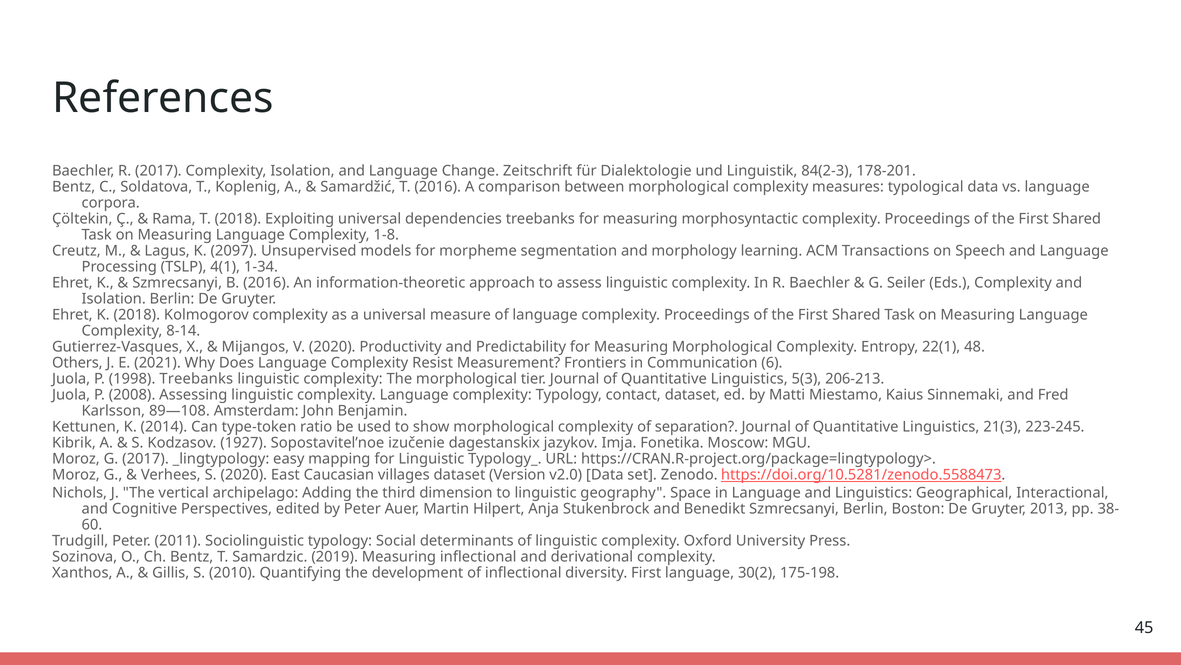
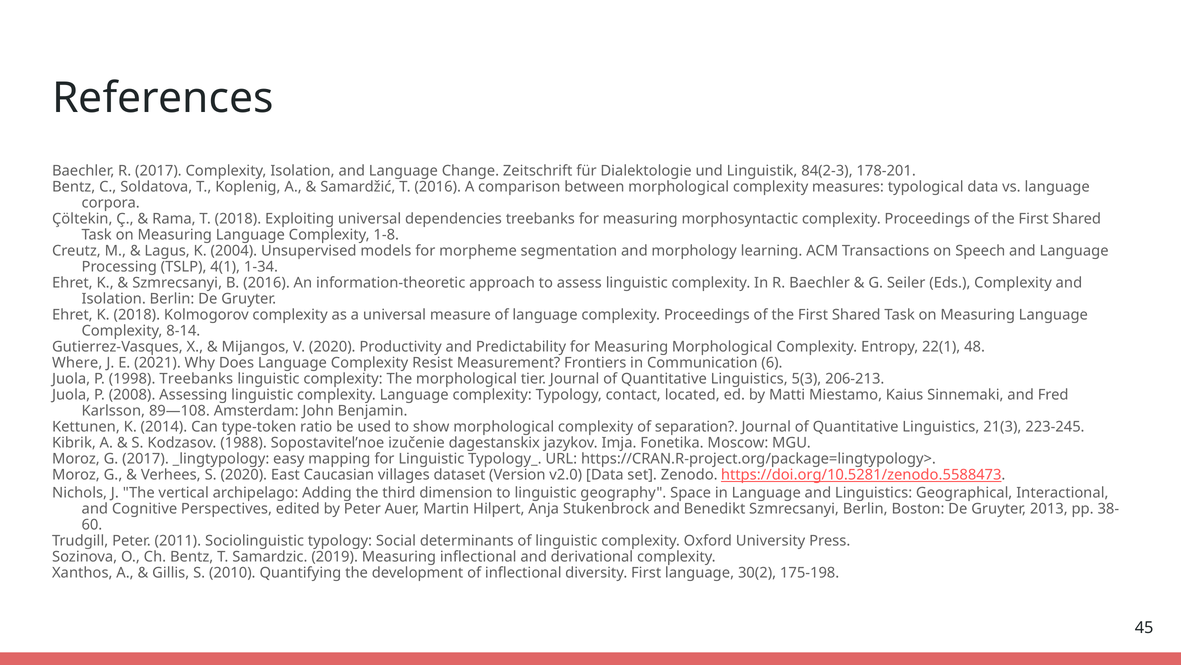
2097: 2097 -> 2004 (234, 251)
Others: Others -> Where (77, 362)
contact dataset: dataset -> located (692, 394)
1927: 1927 -> 1988 (244, 442)
